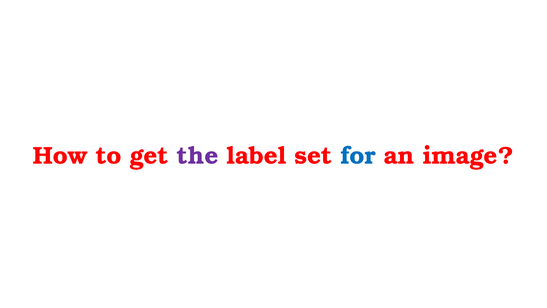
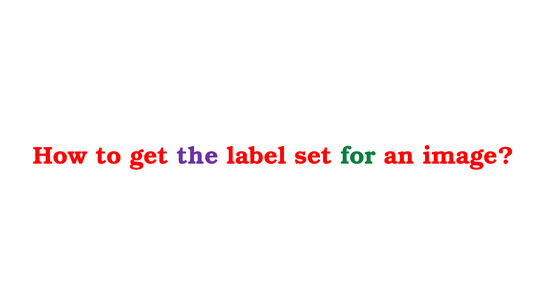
for colour: blue -> green (358, 156)
